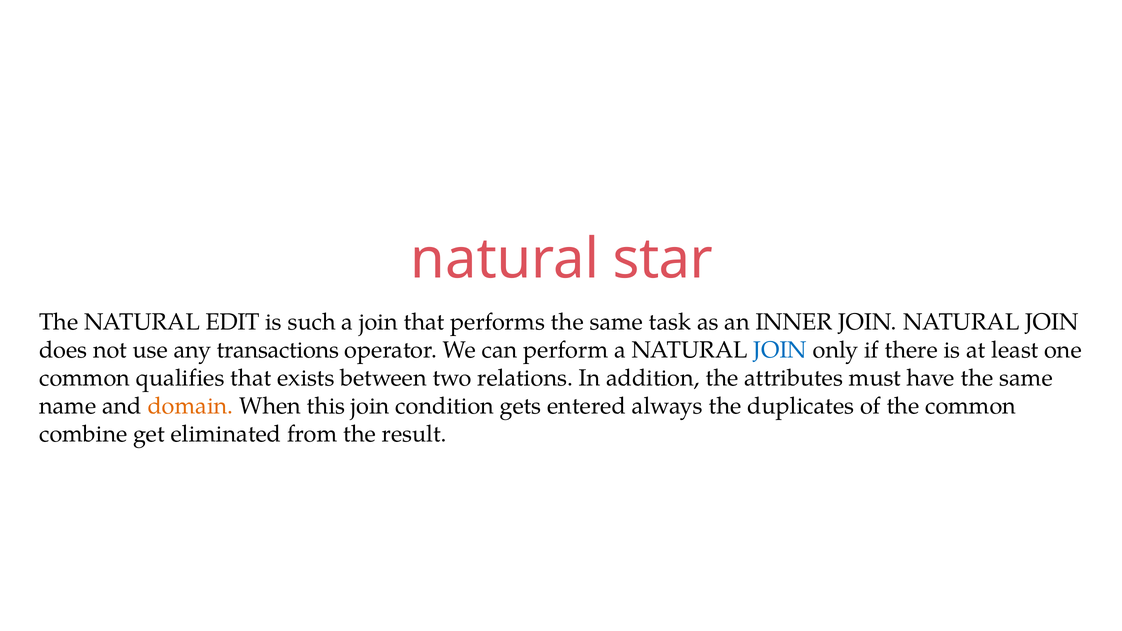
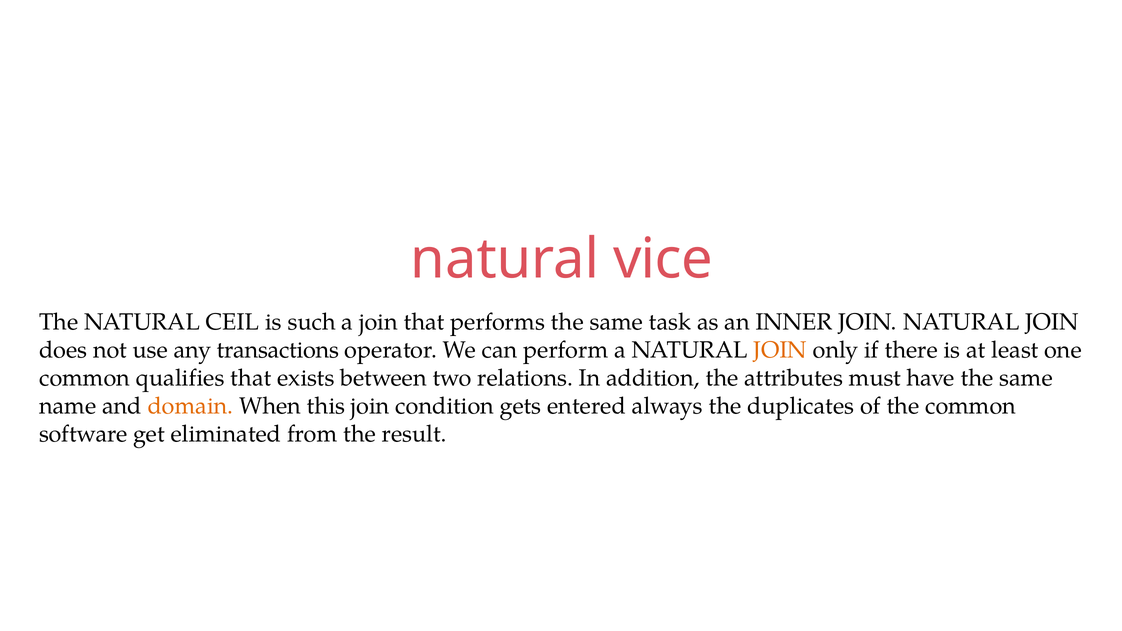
star: star -> vice (663, 259)
EDIT: EDIT -> CEIL (232, 322)
JOIN colour: blue -> orange (780, 350)
combine: combine -> software (83, 434)
